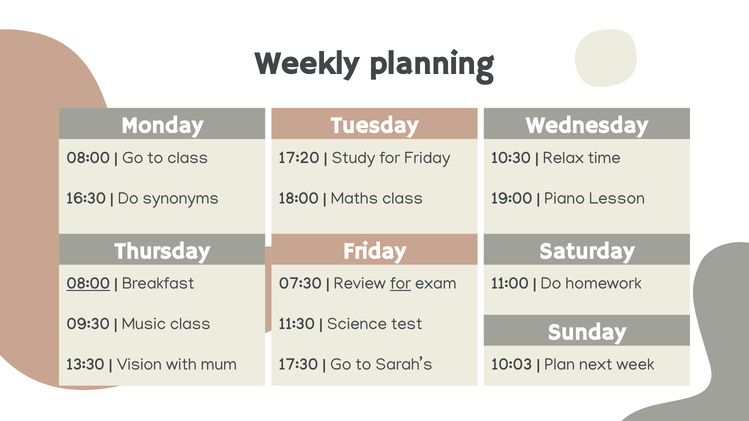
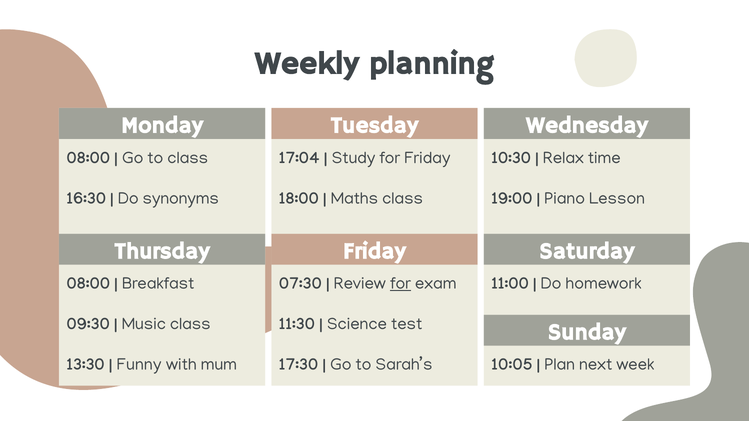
17:20: 17:20 -> 17:04 (299, 158)
08:00 underline: present -> none (88, 284)
Vision: Vision -> Funny (139, 365)
10:03: 10:03 -> 10:05 (512, 365)
